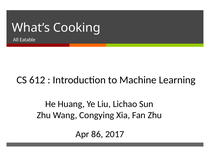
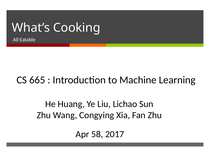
612: 612 -> 665 (37, 80)
86: 86 -> 58 (97, 135)
